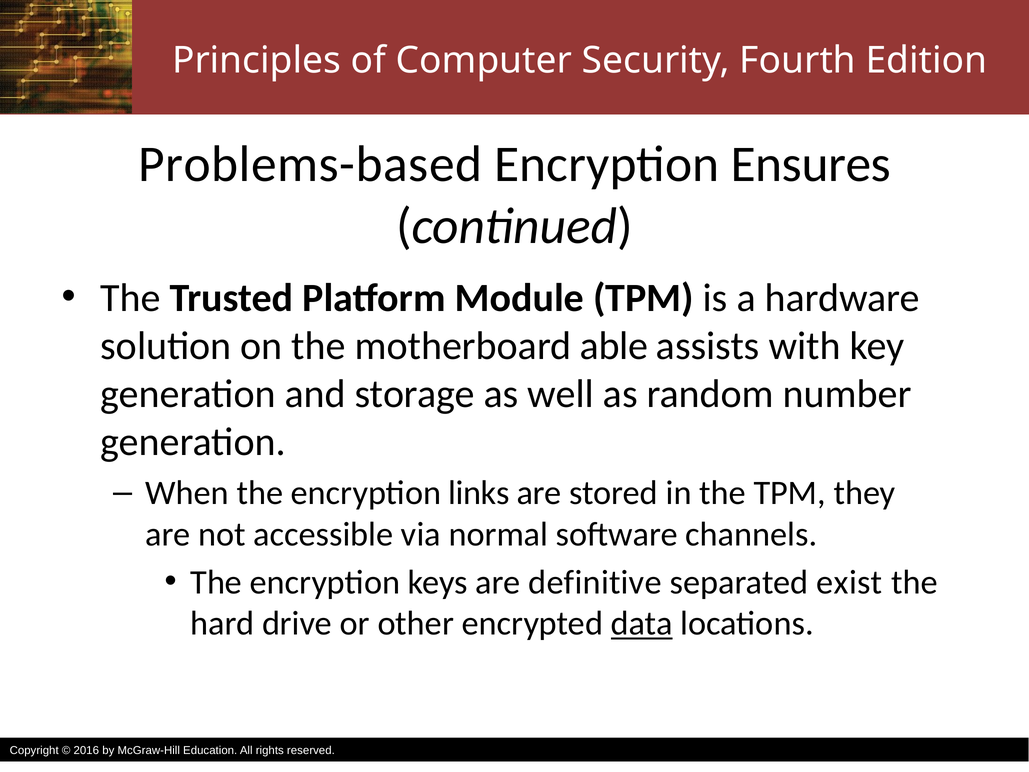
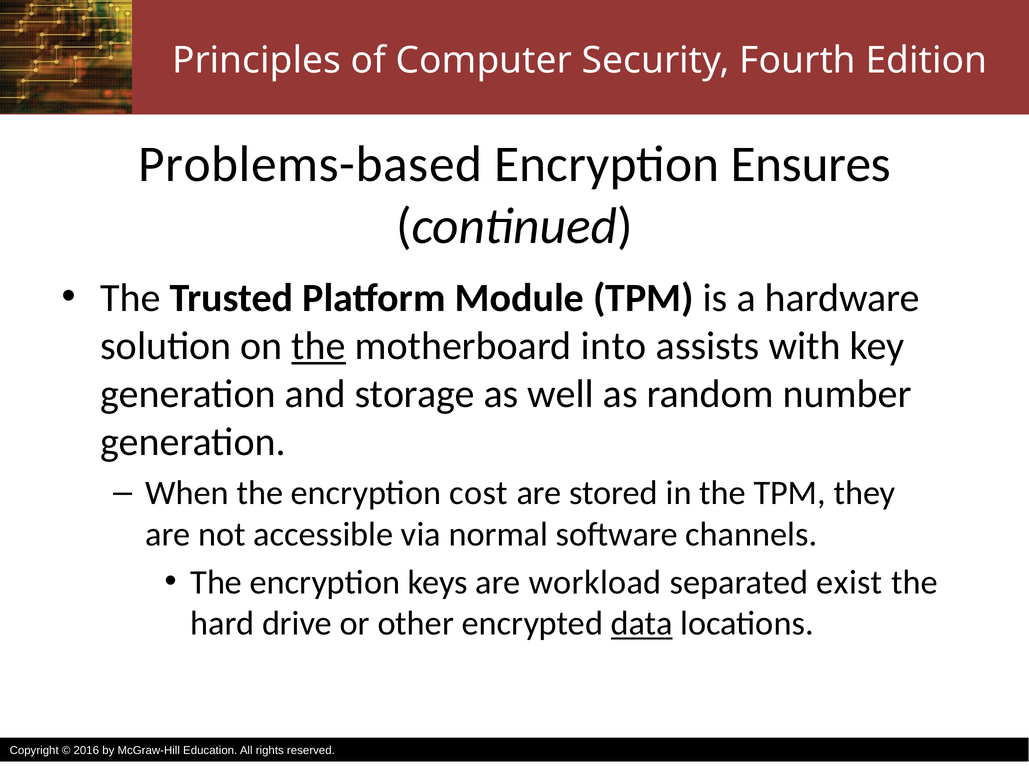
the underline: none -> present (319, 346)
able: able -> into (613, 346)
links: links -> cost (479, 493)
definitive: definitive -> workload (595, 582)
